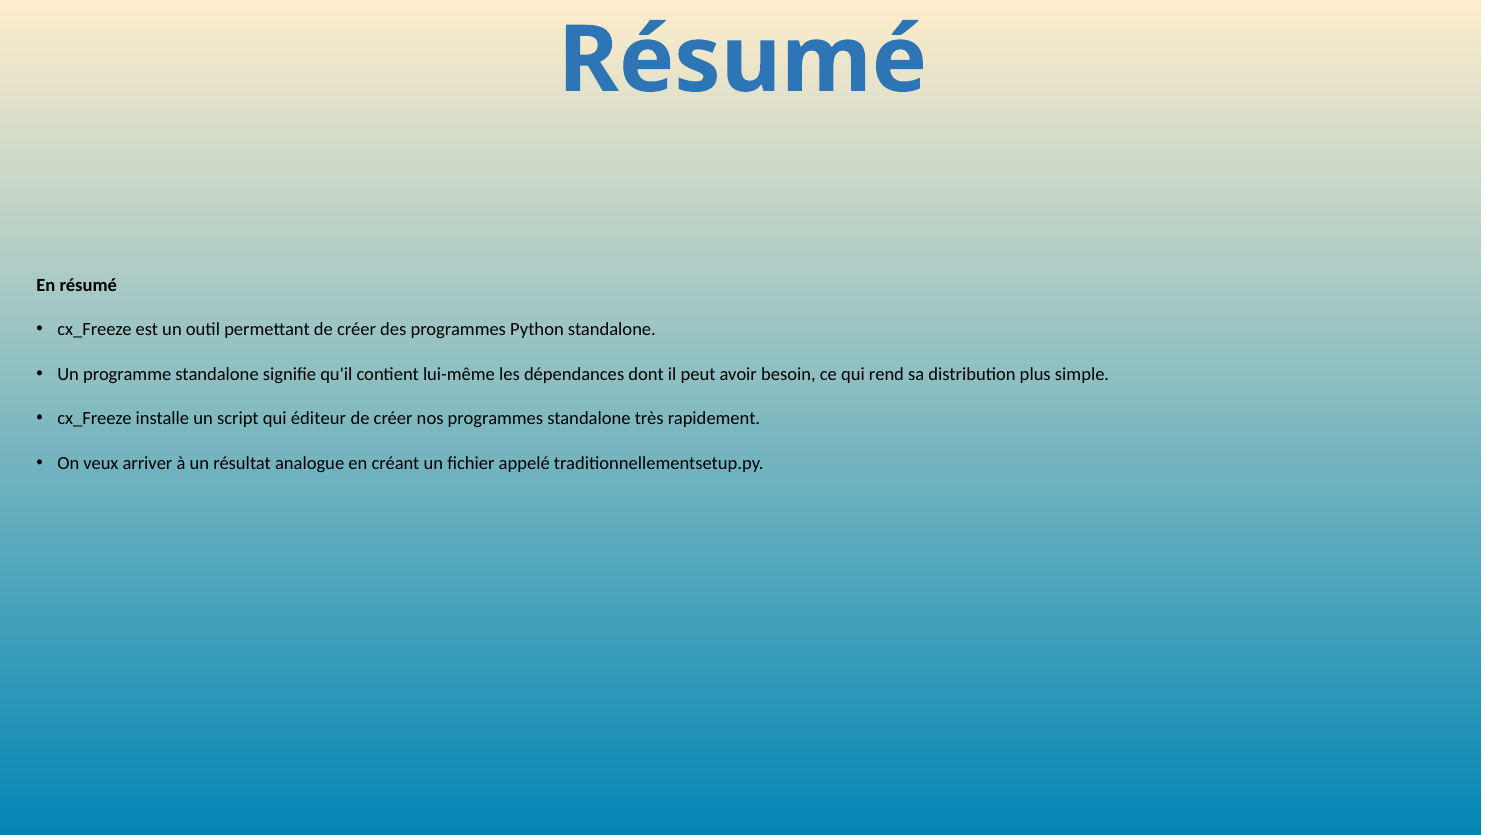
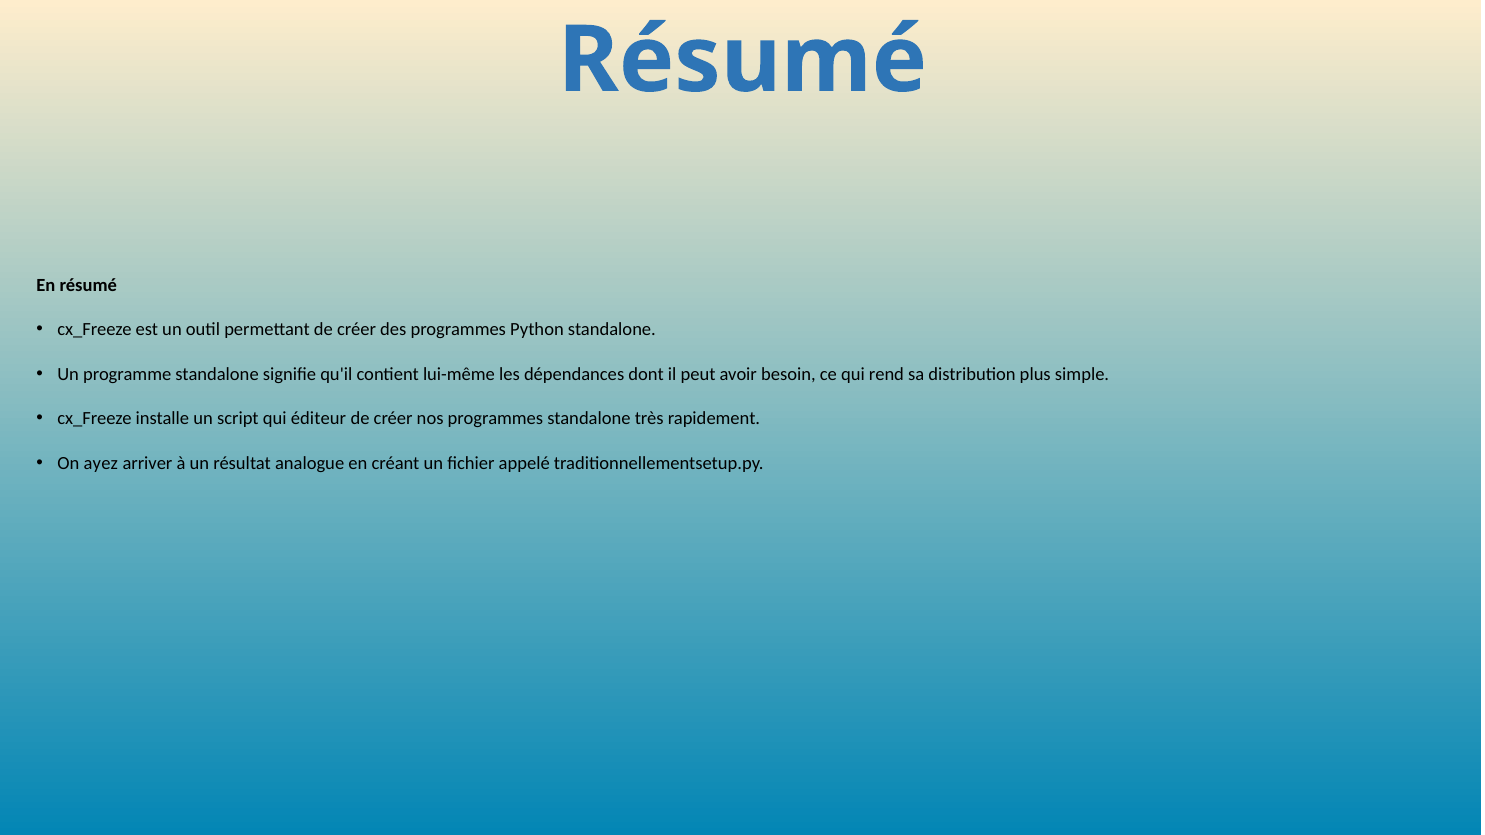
veux: veux -> ayez (101, 463)
